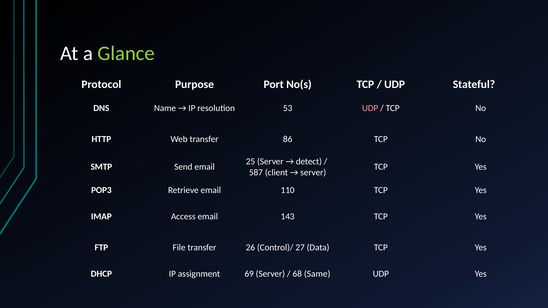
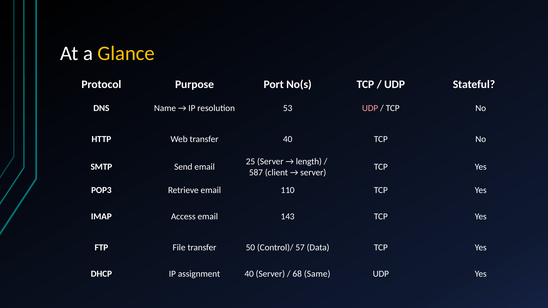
Glance colour: light green -> yellow (126, 53)
transfer 86: 86 -> 40 (288, 139)
detect: detect -> length (309, 162)
26: 26 -> 50 (250, 248)
27: 27 -> 57 (300, 248)
assignment 69: 69 -> 40 (249, 274)
